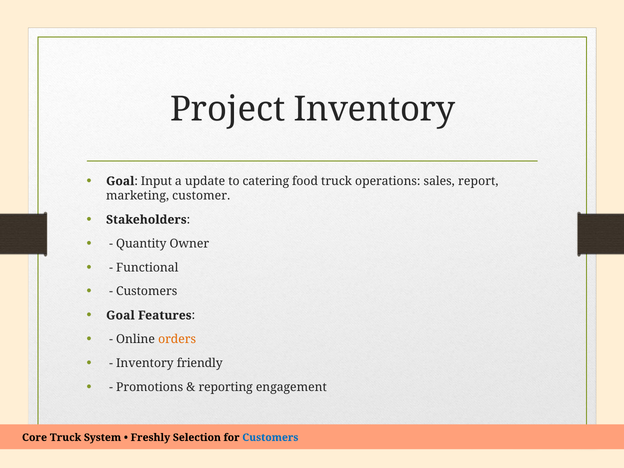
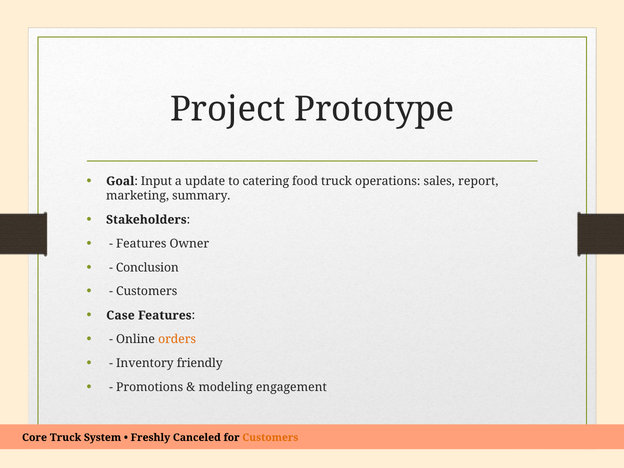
Project Inventory: Inventory -> Prototype (374, 109)
customer: customer -> summary (201, 196)
Quantity: Quantity -> Features (141, 244)
Functional: Functional -> Conclusion (147, 268)
Goal: Goal -> Case (120, 315)
reporting: reporting -> modeling (226, 387)
Selection: Selection -> Canceled (197, 437)
Customers colour: blue -> orange (270, 437)
